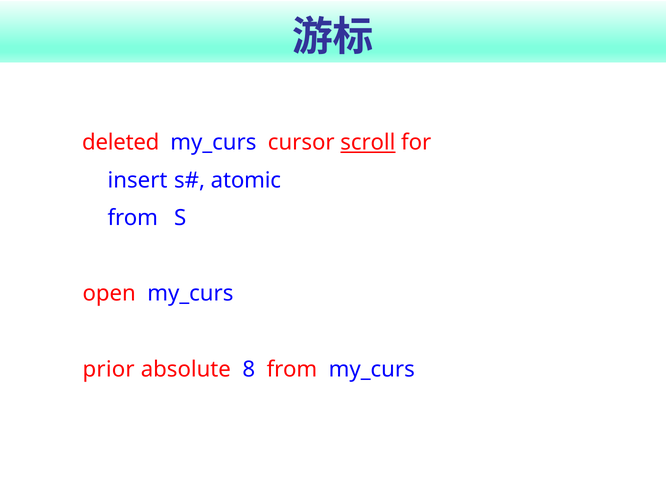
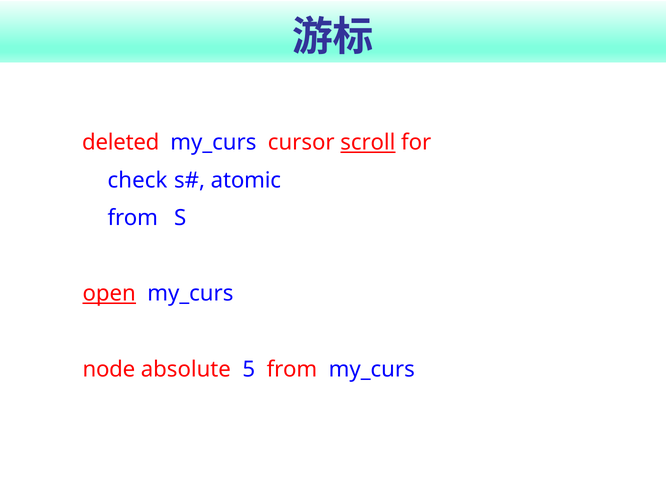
insert: insert -> check (137, 180)
open underline: none -> present (109, 293)
prior: prior -> node (109, 369)
8: 8 -> 5 (249, 369)
